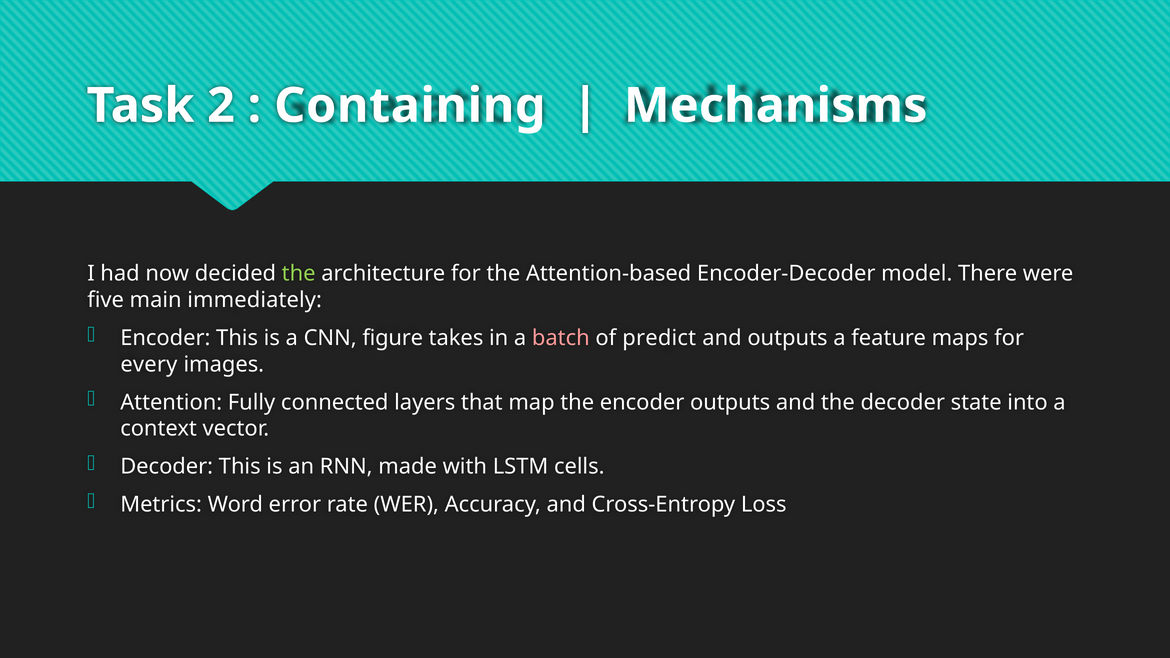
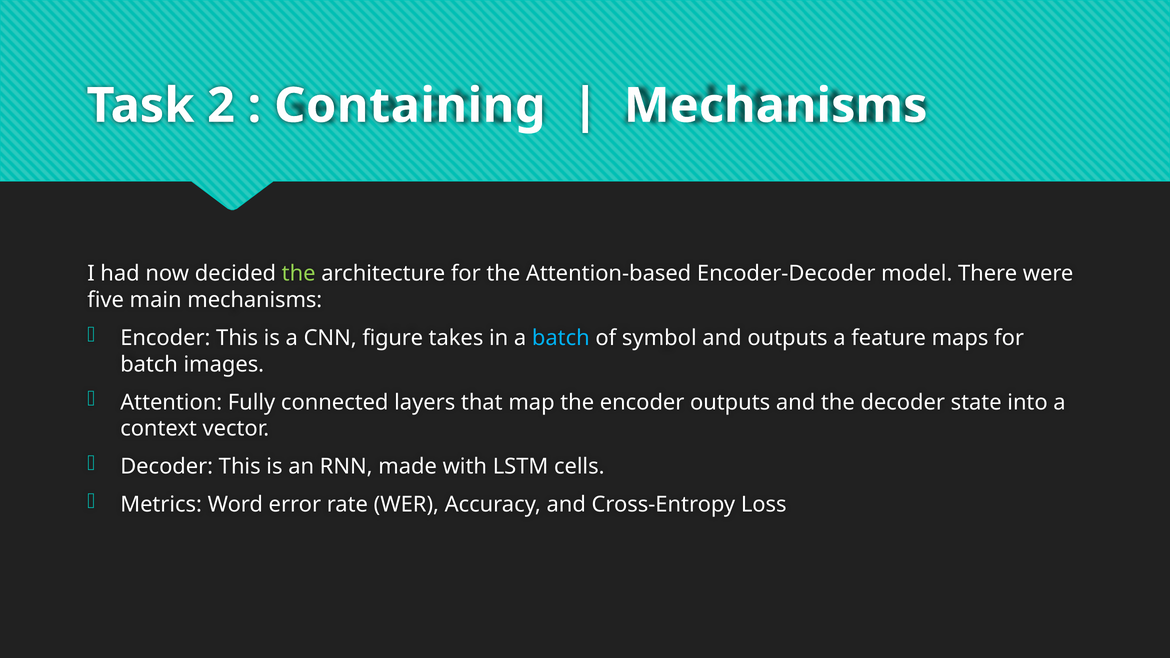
main immediately: immediately -> mechanisms (255, 300)
batch colour: pink -> light blue (561, 338)
predict: predict -> symbol (659, 338)
every: every -> batch (149, 364)
